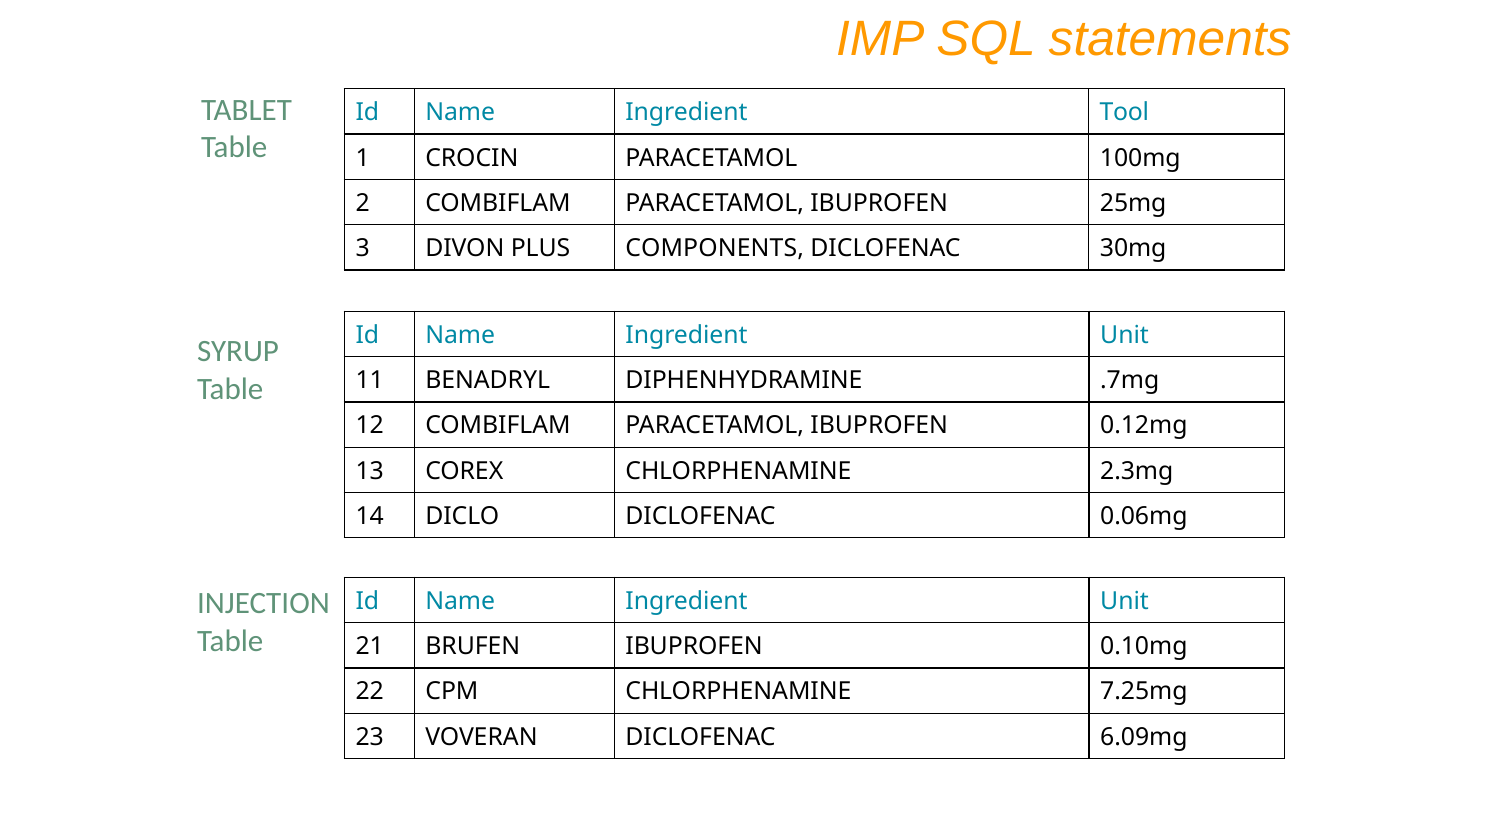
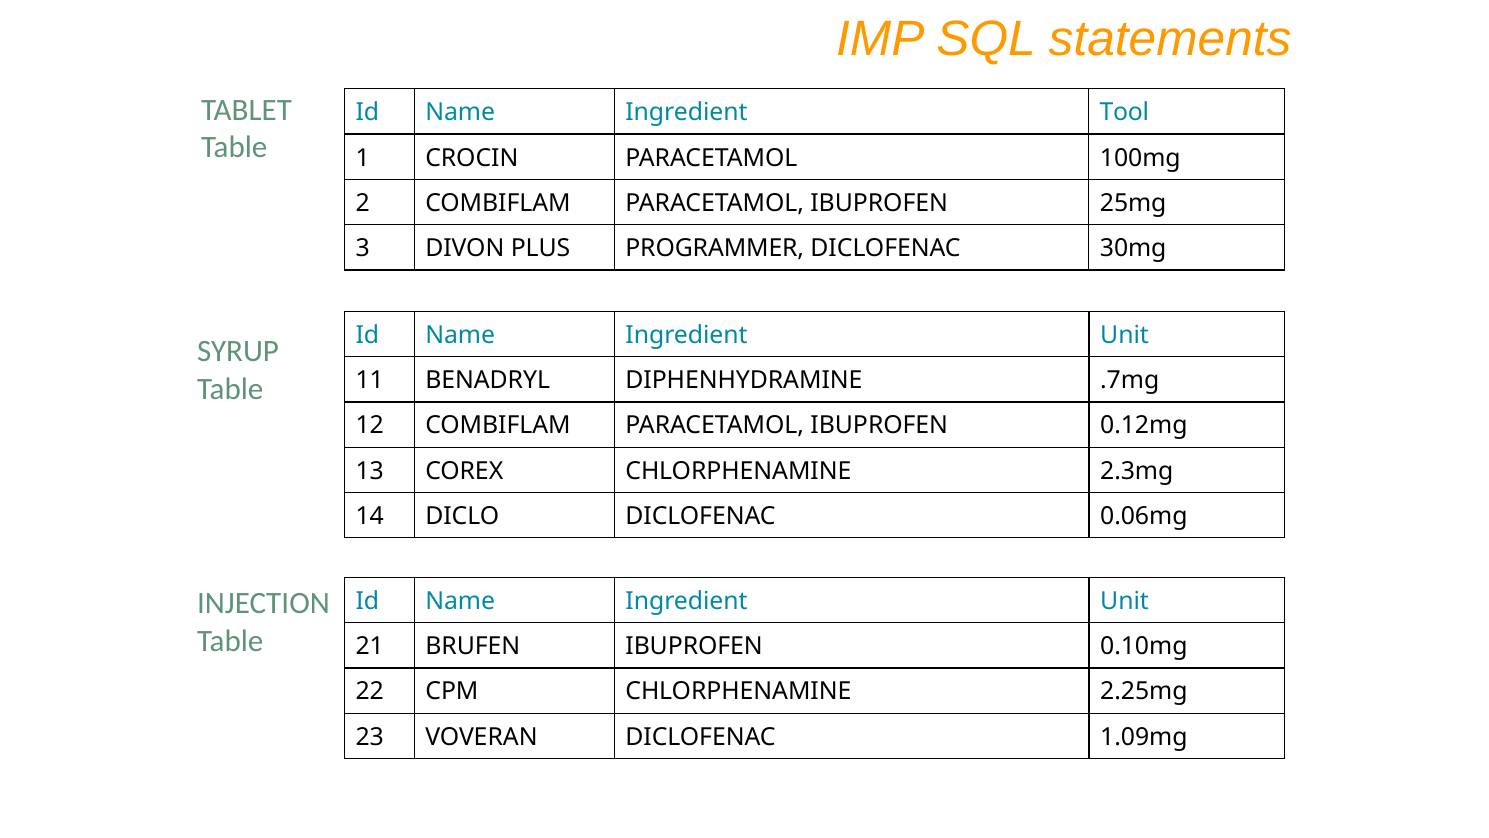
COMPONENTS: COMPONENTS -> PROGRAMMER (715, 248)
7.25mg: 7.25mg -> 2.25mg (1144, 691)
6.09mg: 6.09mg -> 1.09mg (1144, 737)
